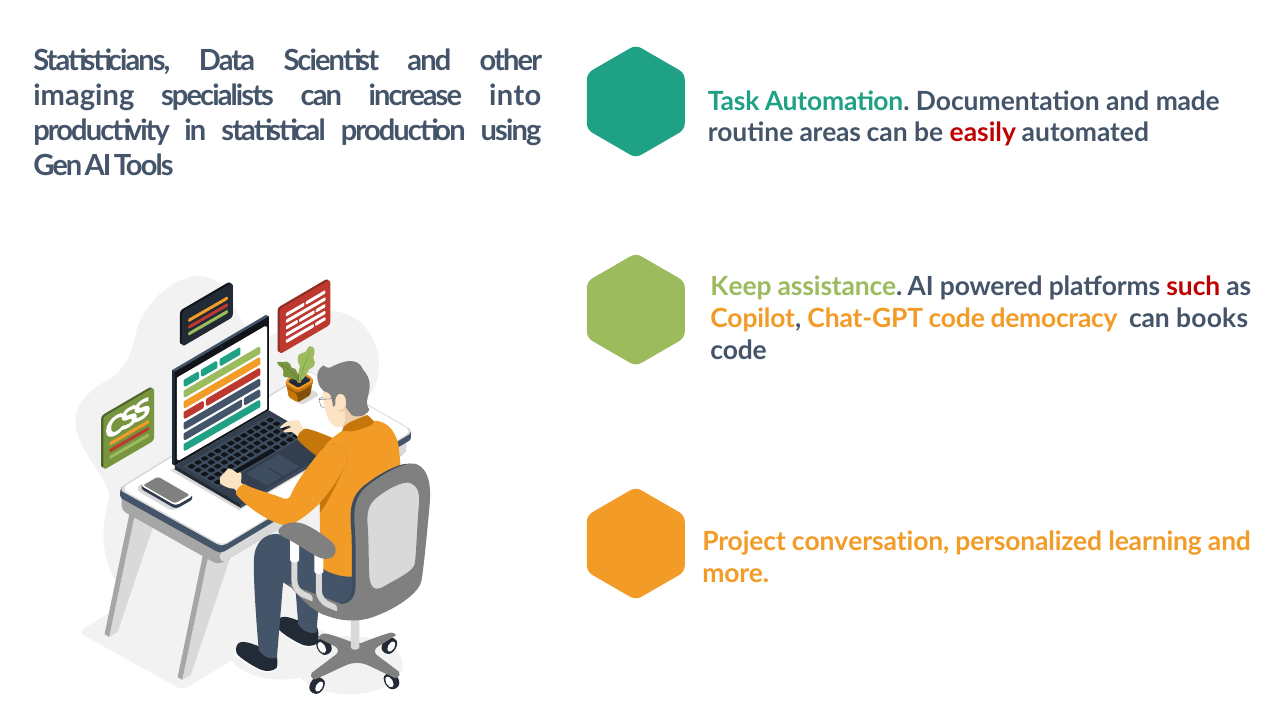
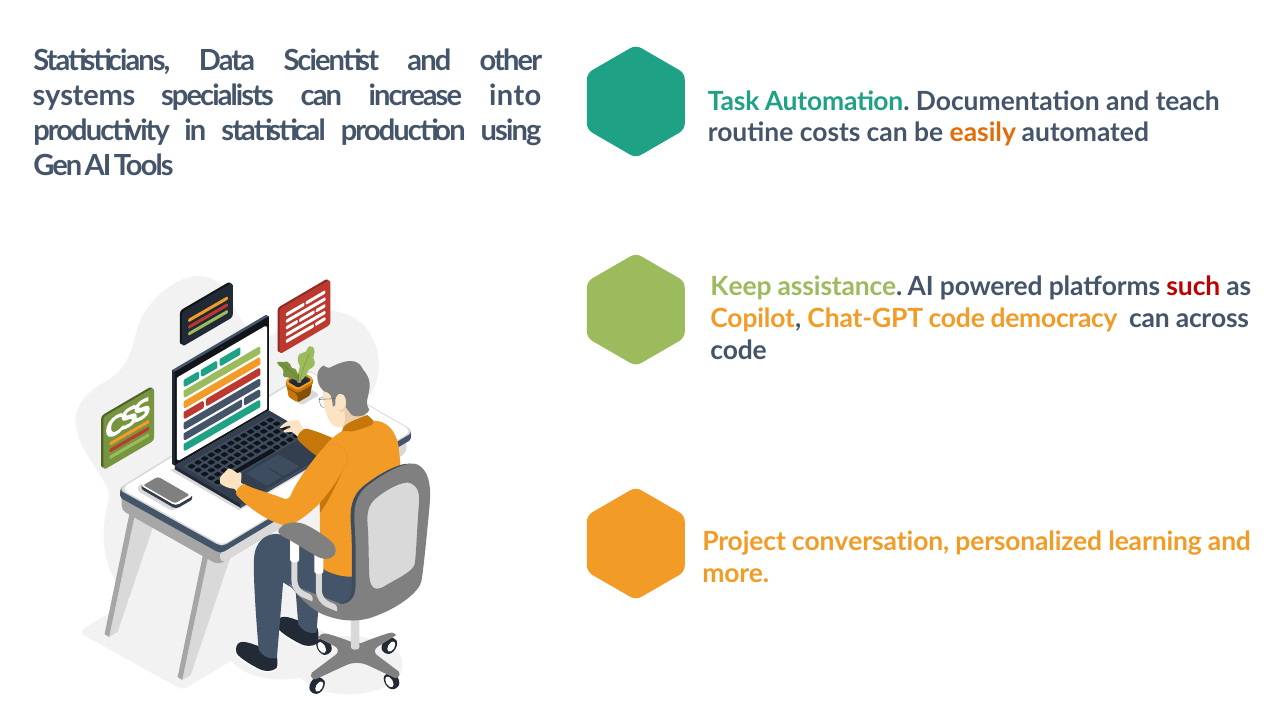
imaging: imaging -> systems (84, 96)
made: made -> teach (1188, 101)
areas: areas -> costs (830, 133)
easily colour: red -> orange (983, 133)
books: books -> across (1212, 319)
